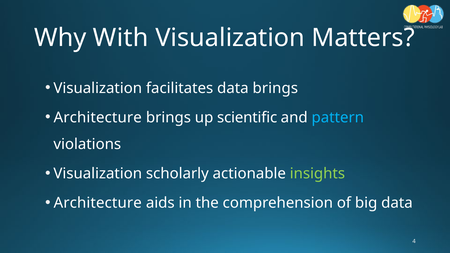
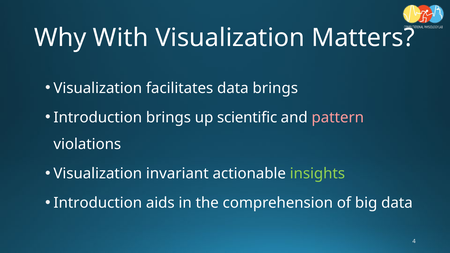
Architecture: Architecture -> Introduction (98, 117)
pattern colour: light blue -> pink (338, 117)
scholarly: scholarly -> invariant (177, 174)
Architecture: Architecture -> Introduction (98, 203)
